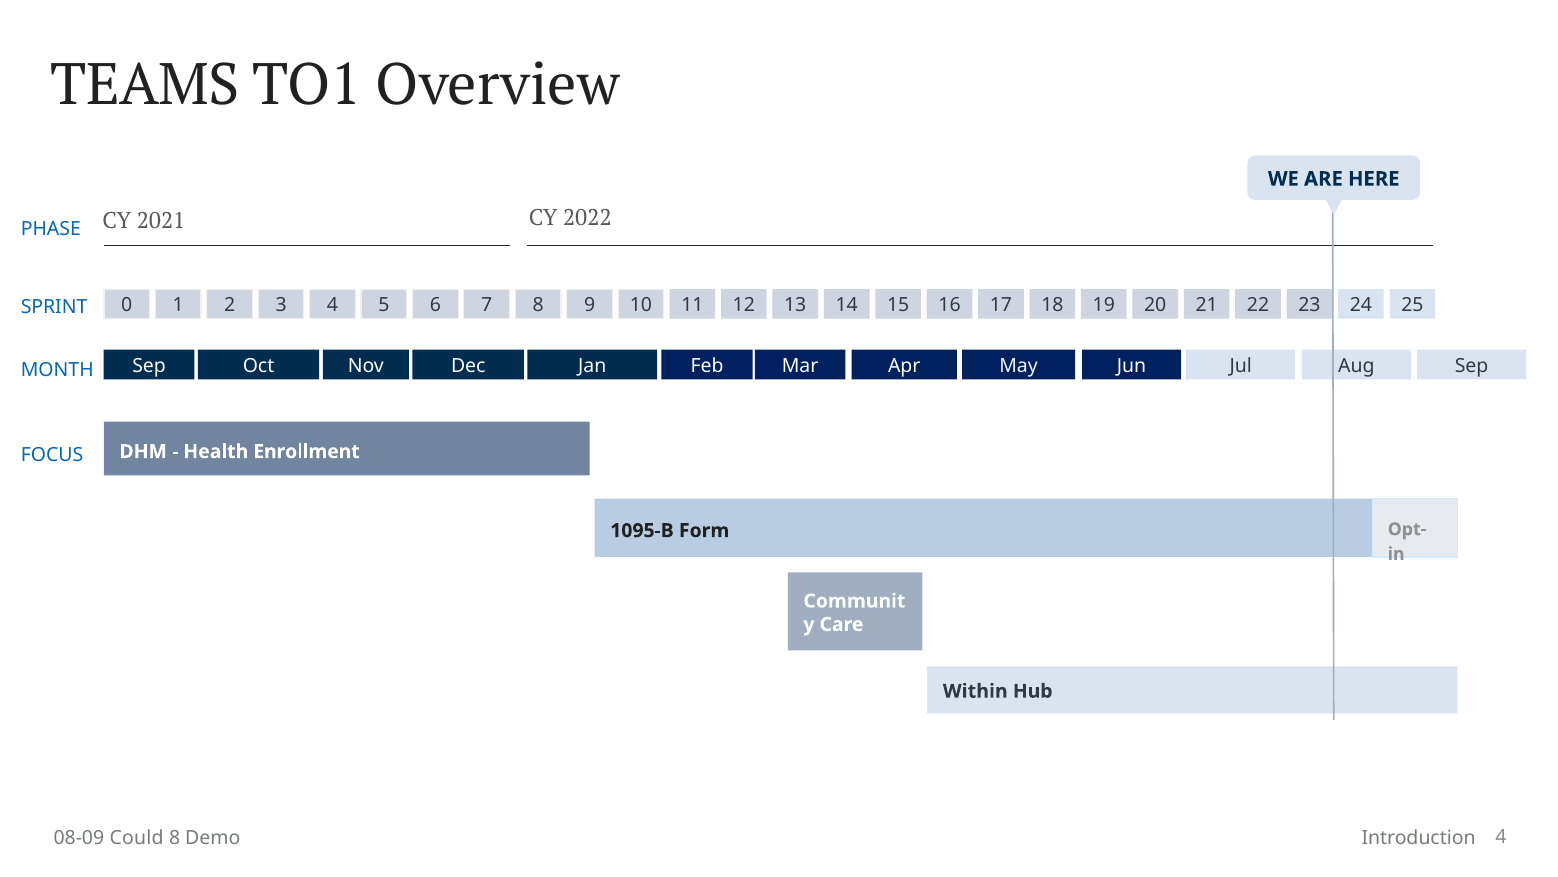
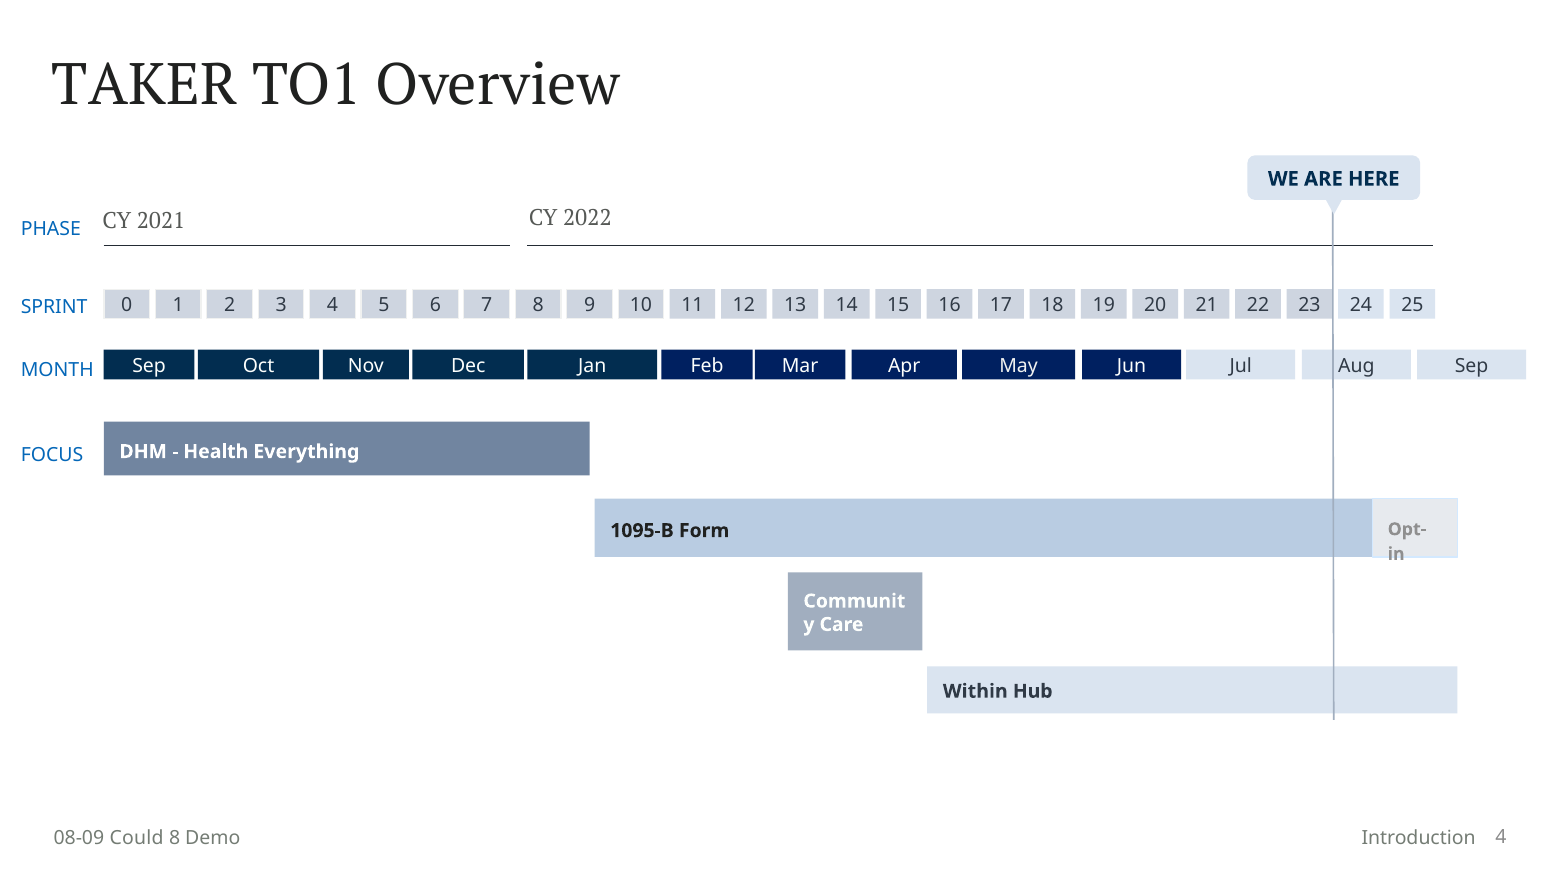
TEAMS: TEAMS -> TAKER (145, 85)
Enrollment: Enrollment -> Everything (306, 451)
